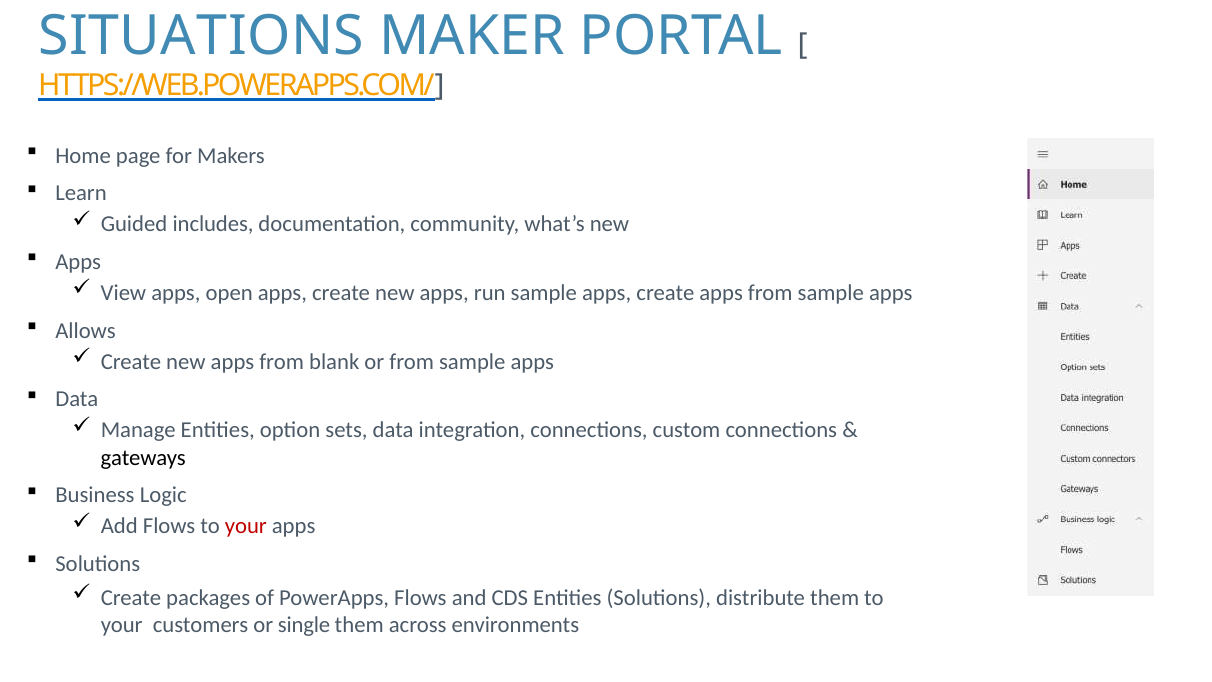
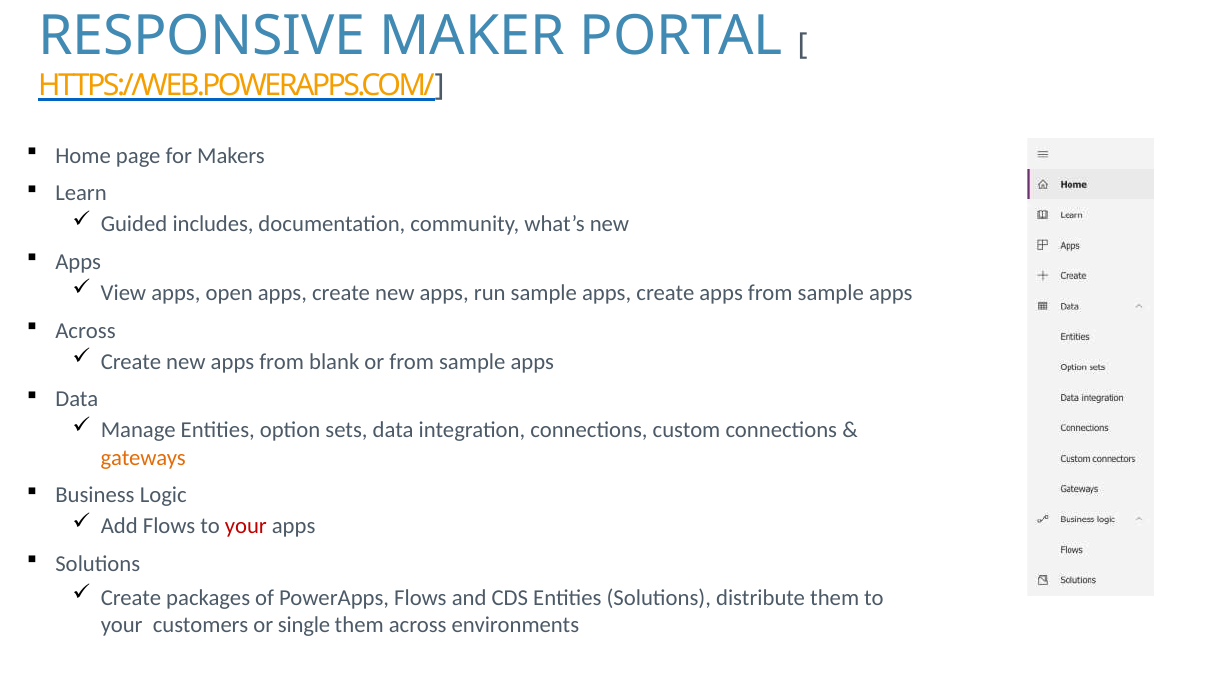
SITUATIONS: SITUATIONS -> RESPONSIVE (202, 36)
Allows: Allows -> Across (86, 331)
gateways colour: black -> orange (143, 457)
